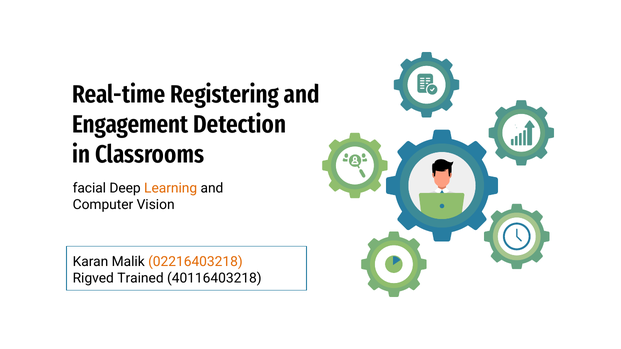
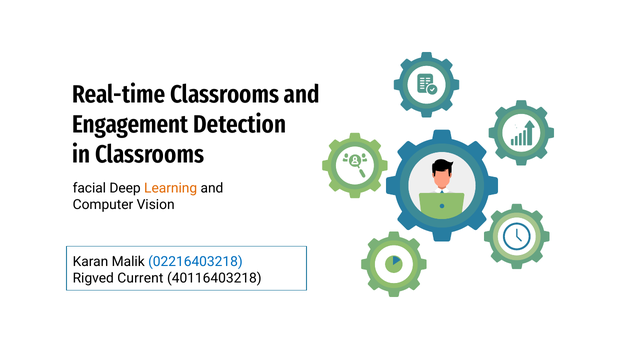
Real-time Registering: Registering -> Classrooms (225, 95)
02216403218 colour: orange -> blue (195, 262)
Trained: Trained -> Current (140, 278)
